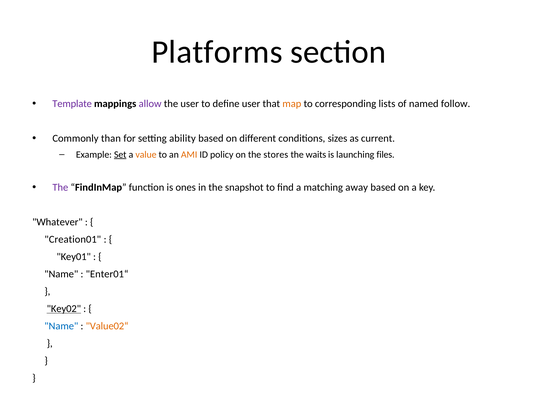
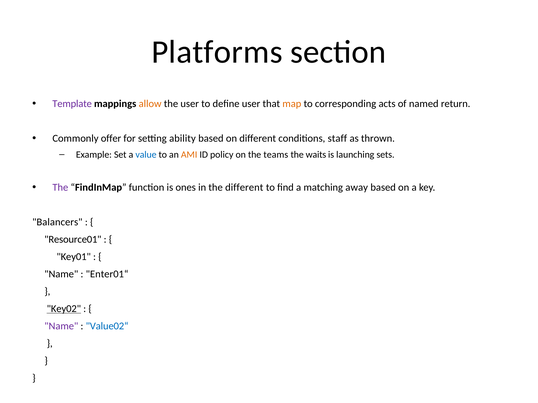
allow colour: purple -> orange (150, 104)
lists: lists -> acts (387, 104)
follow: follow -> return (456, 104)
than: than -> offer (111, 139)
sizes: sizes -> staff (337, 139)
current: current -> thrown (378, 139)
Set underline: present -> none (120, 155)
value colour: orange -> blue (146, 155)
stores: stores -> teams (276, 155)
files: files -> sets (385, 155)
the snapshot: snapshot -> different (244, 188)
Whatever: Whatever -> Balancers (57, 222)
Creation01: Creation01 -> Resource01 (73, 240)
Name colour: blue -> purple (61, 326)
Value02“ colour: orange -> blue (107, 326)
